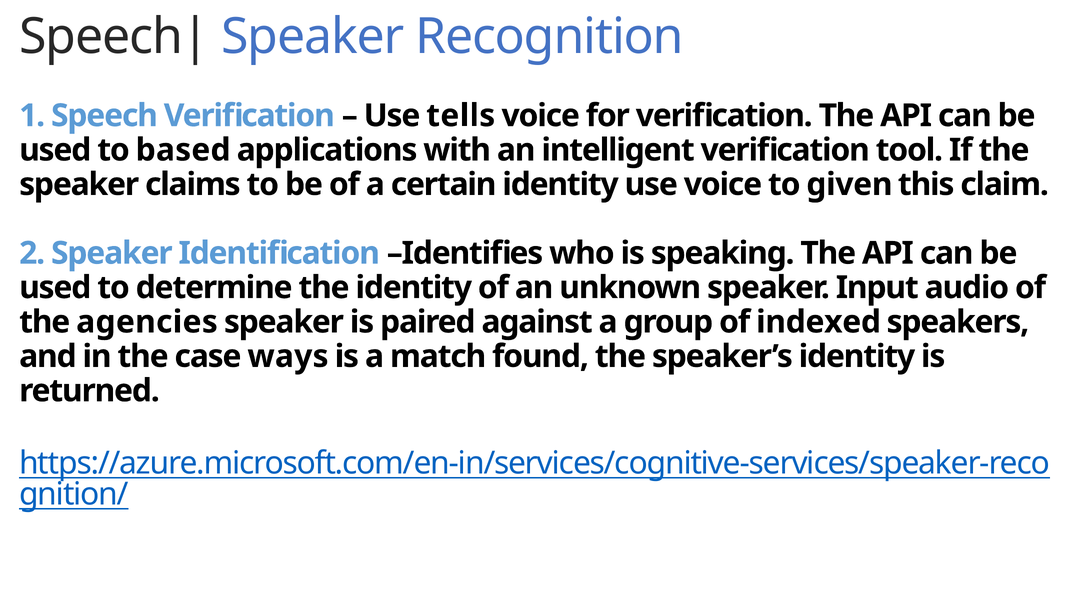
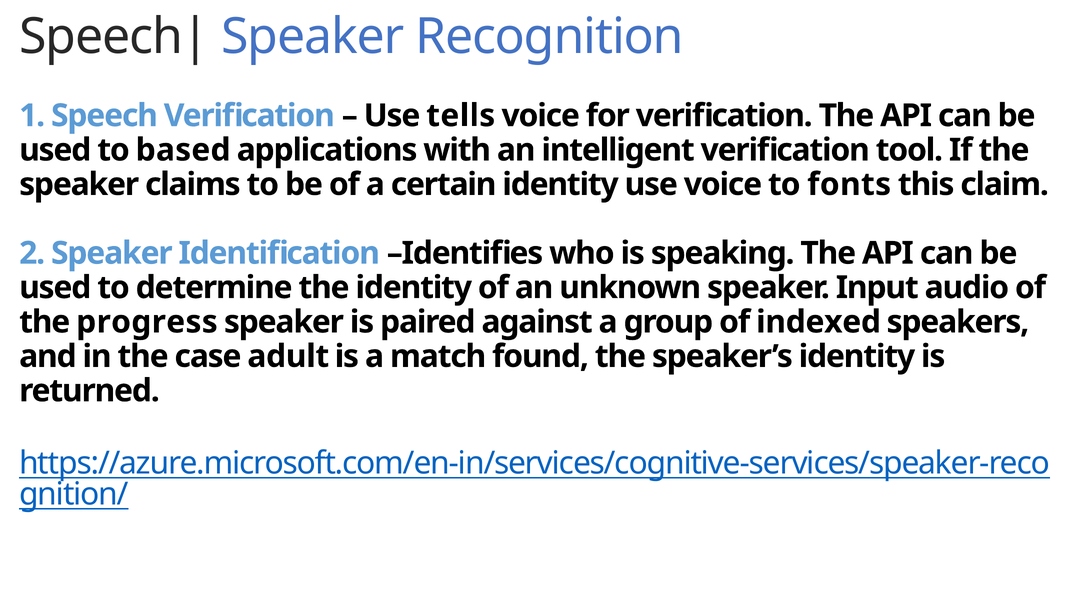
given: given -> fonts (849, 184)
agencies: agencies -> progress (147, 322)
ways: ways -> adult (288, 356)
